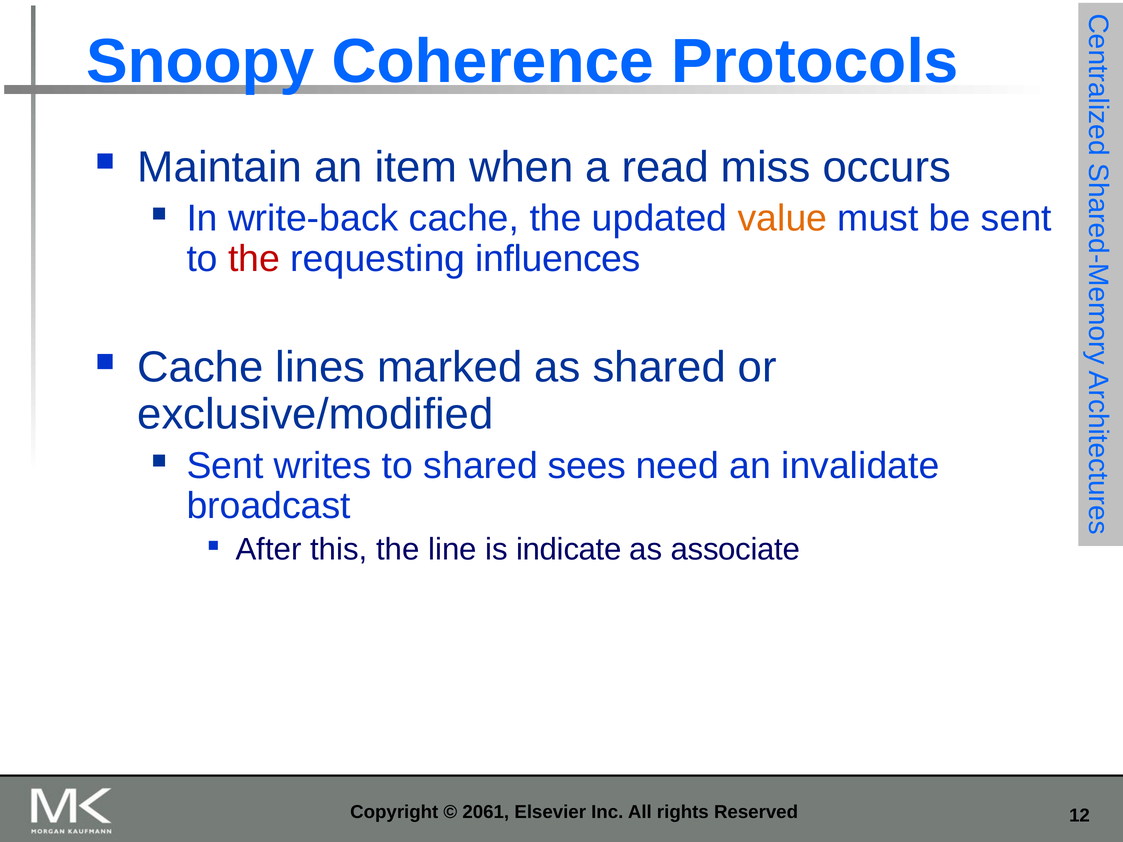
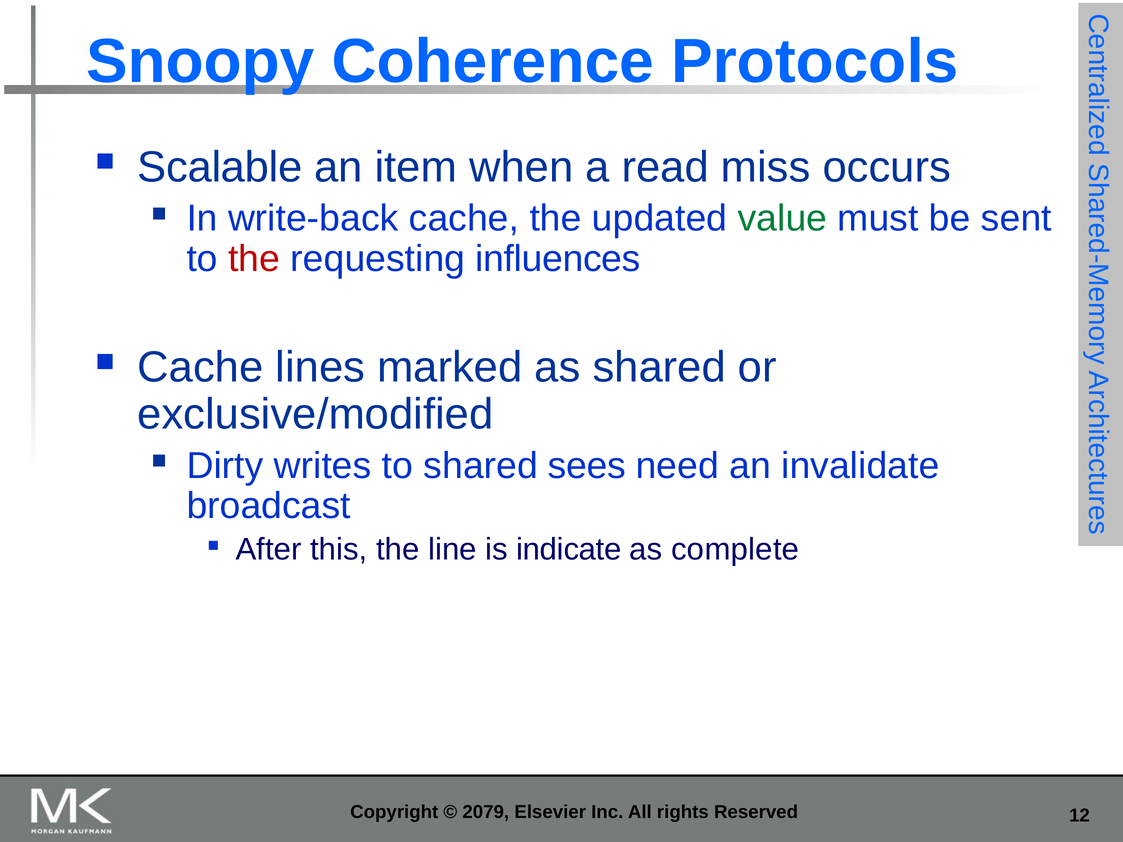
Maintain: Maintain -> Scalable (220, 167)
value colour: orange -> green (782, 218)
Sent: Sent -> Dirty (225, 466)
associate: associate -> complete (735, 550)
2061: 2061 -> 2079 (486, 812)
